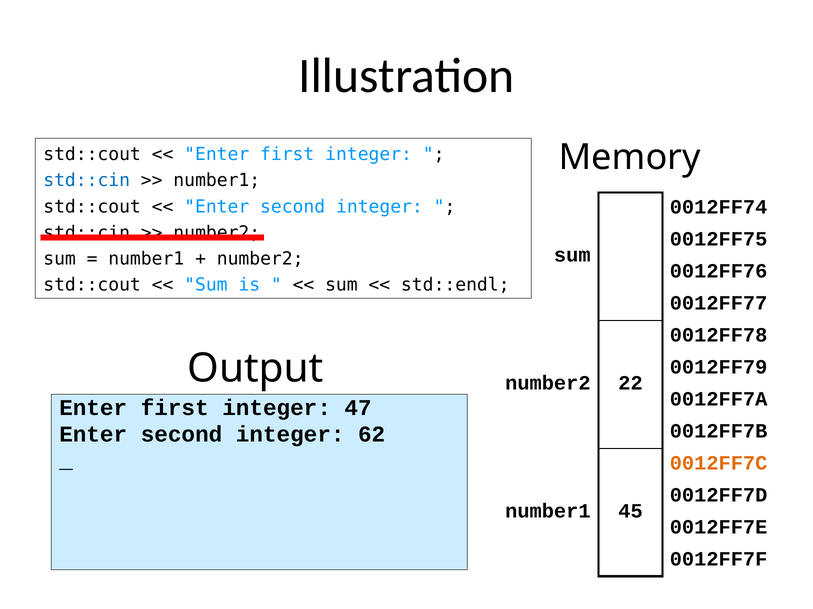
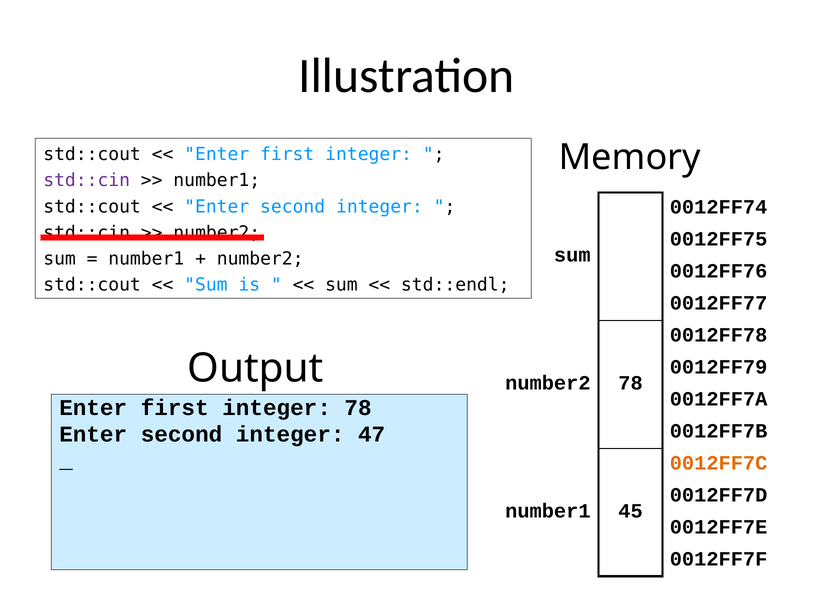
std::cin colour: blue -> purple (87, 181)
number2 22: 22 -> 78 (631, 384)
integer 47: 47 -> 78 (358, 408)
62: 62 -> 47 (372, 435)
